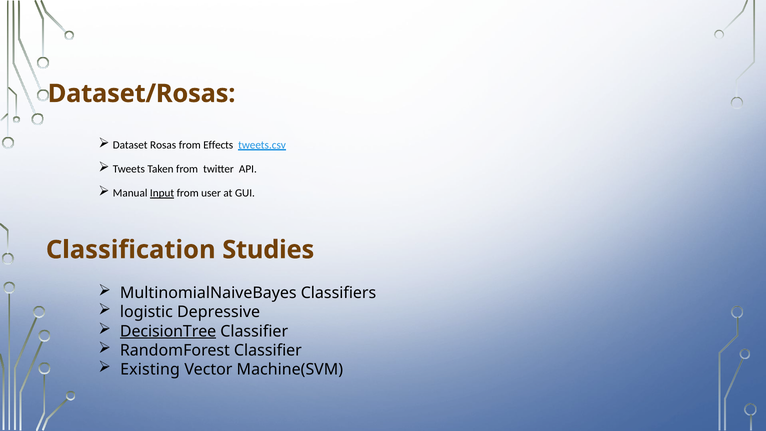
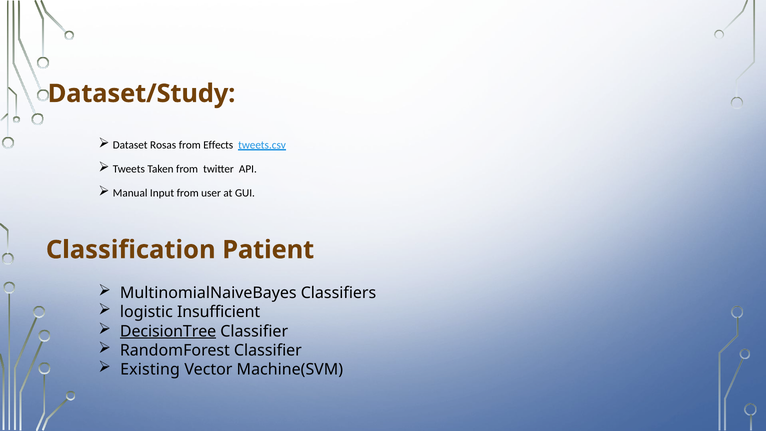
Dataset/Rosas: Dataset/Rosas -> Dataset/Study (142, 94)
Input underline: present -> none (162, 193)
Studies: Studies -> Patient (268, 250)
Depressive: Depressive -> Insufficient (219, 312)
